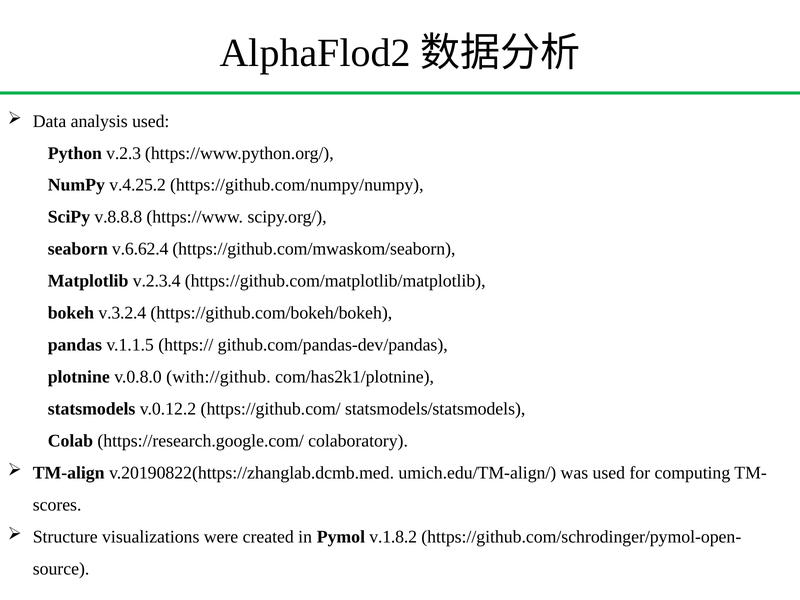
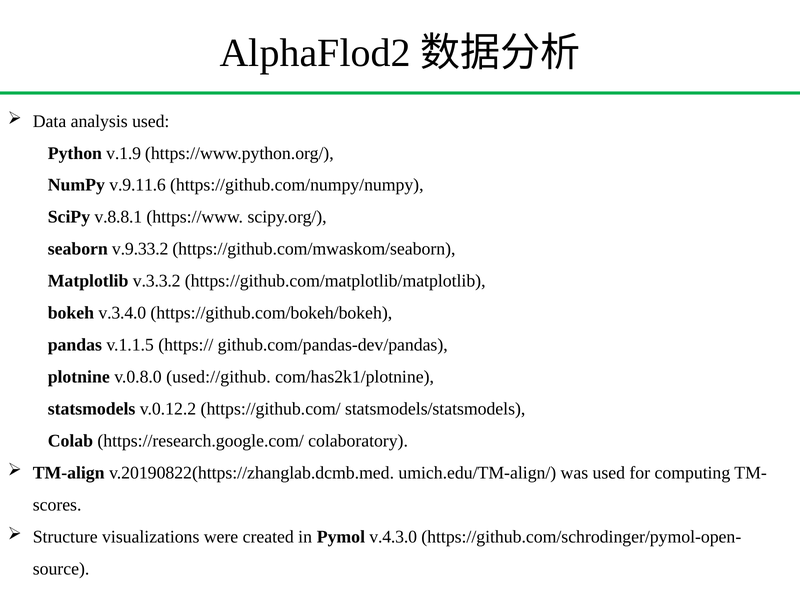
v.2.3: v.2.3 -> v.1.9 (124, 153)
v.4.25.2: v.4.25.2 -> v.9.11.6 (138, 185)
v.8.8.8: v.8.8.8 -> v.8.8.1 (118, 217)
v.6.62.4: v.6.62.4 -> v.9.33.2 (140, 249)
v.2.3.4: v.2.3.4 -> v.3.3.2 (157, 281)
v.3.2.4: v.3.2.4 -> v.3.4.0 (122, 313)
with://github: with://github -> used://github (218, 377)
v.1.8.2: v.1.8.2 -> v.4.3.0 (393, 537)
